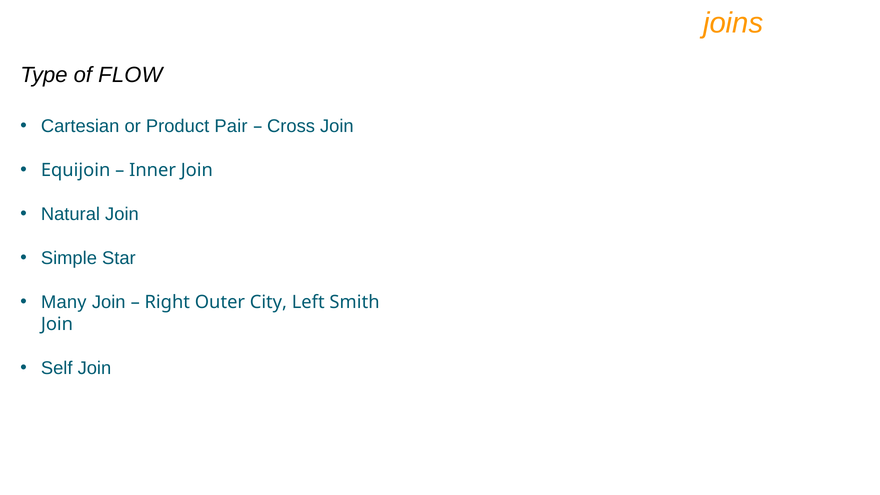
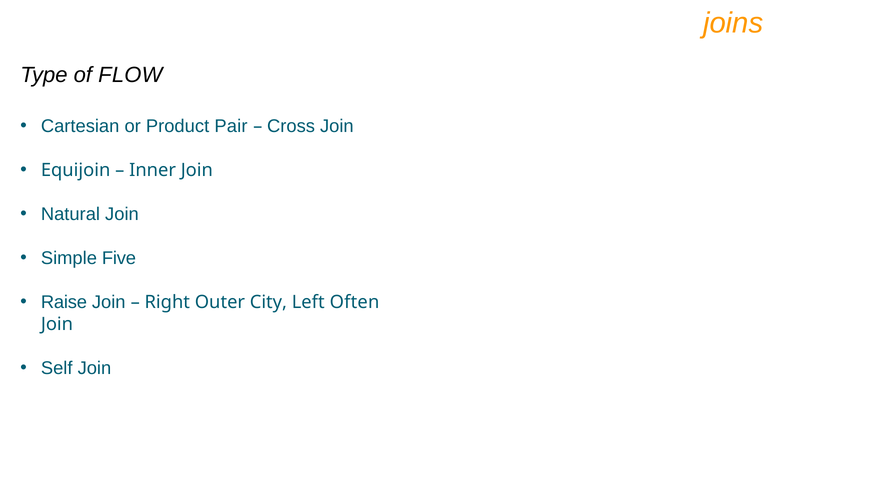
Star: Star -> Five (119, 258)
Many: Many -> Raise (64, 302)
Smith: Smith -> Often (355, 302)
